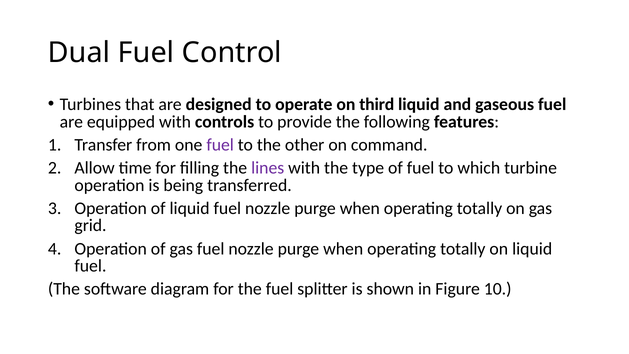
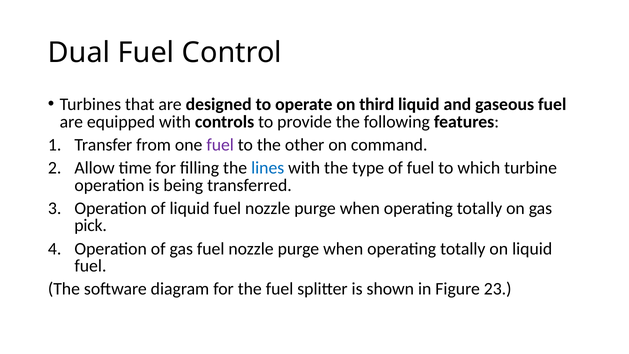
lines colour: purple -> blue (268, 168)
grid: grid -> pick (91, 225)
10: 10 -> 23 (498, 289)
